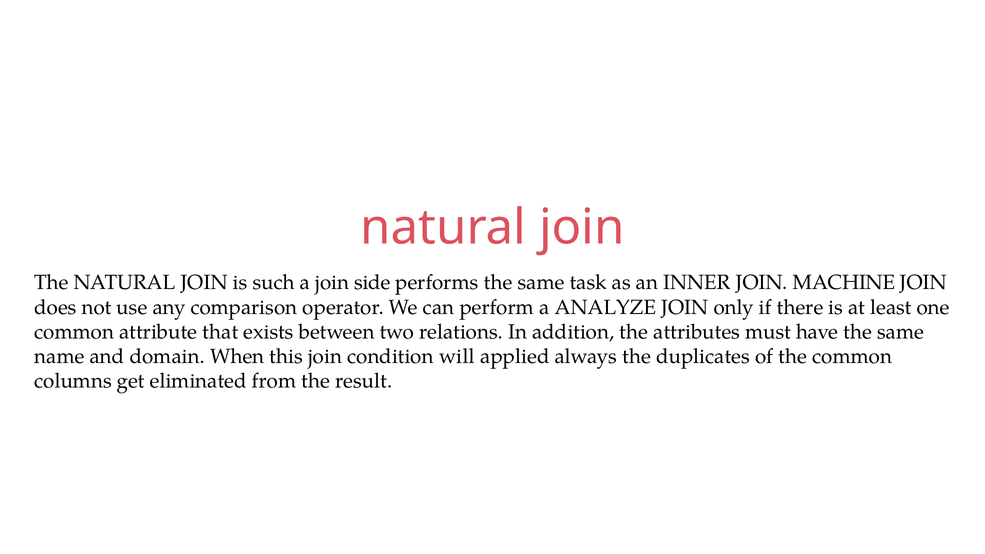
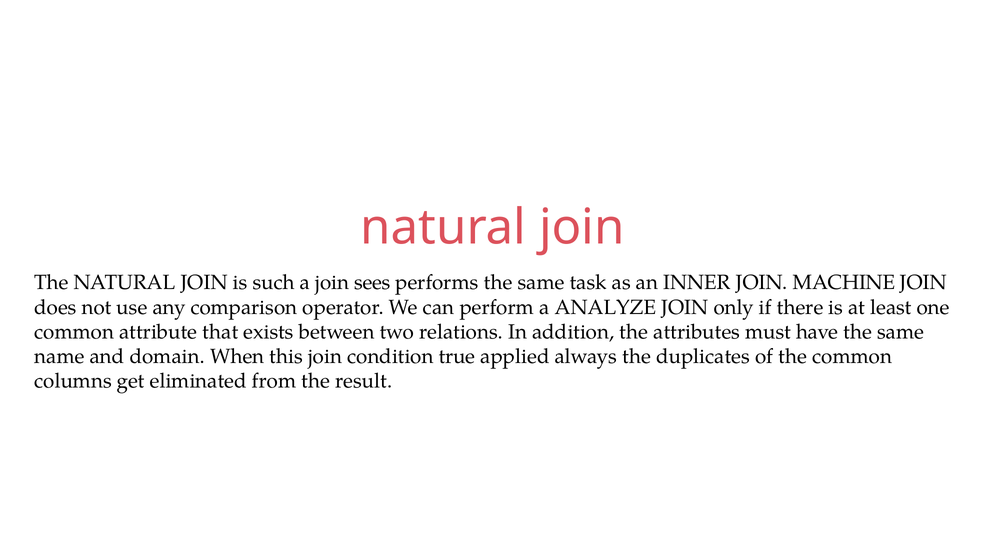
side: side -> sees (372, 283)
will: will -> true (457, 357)
